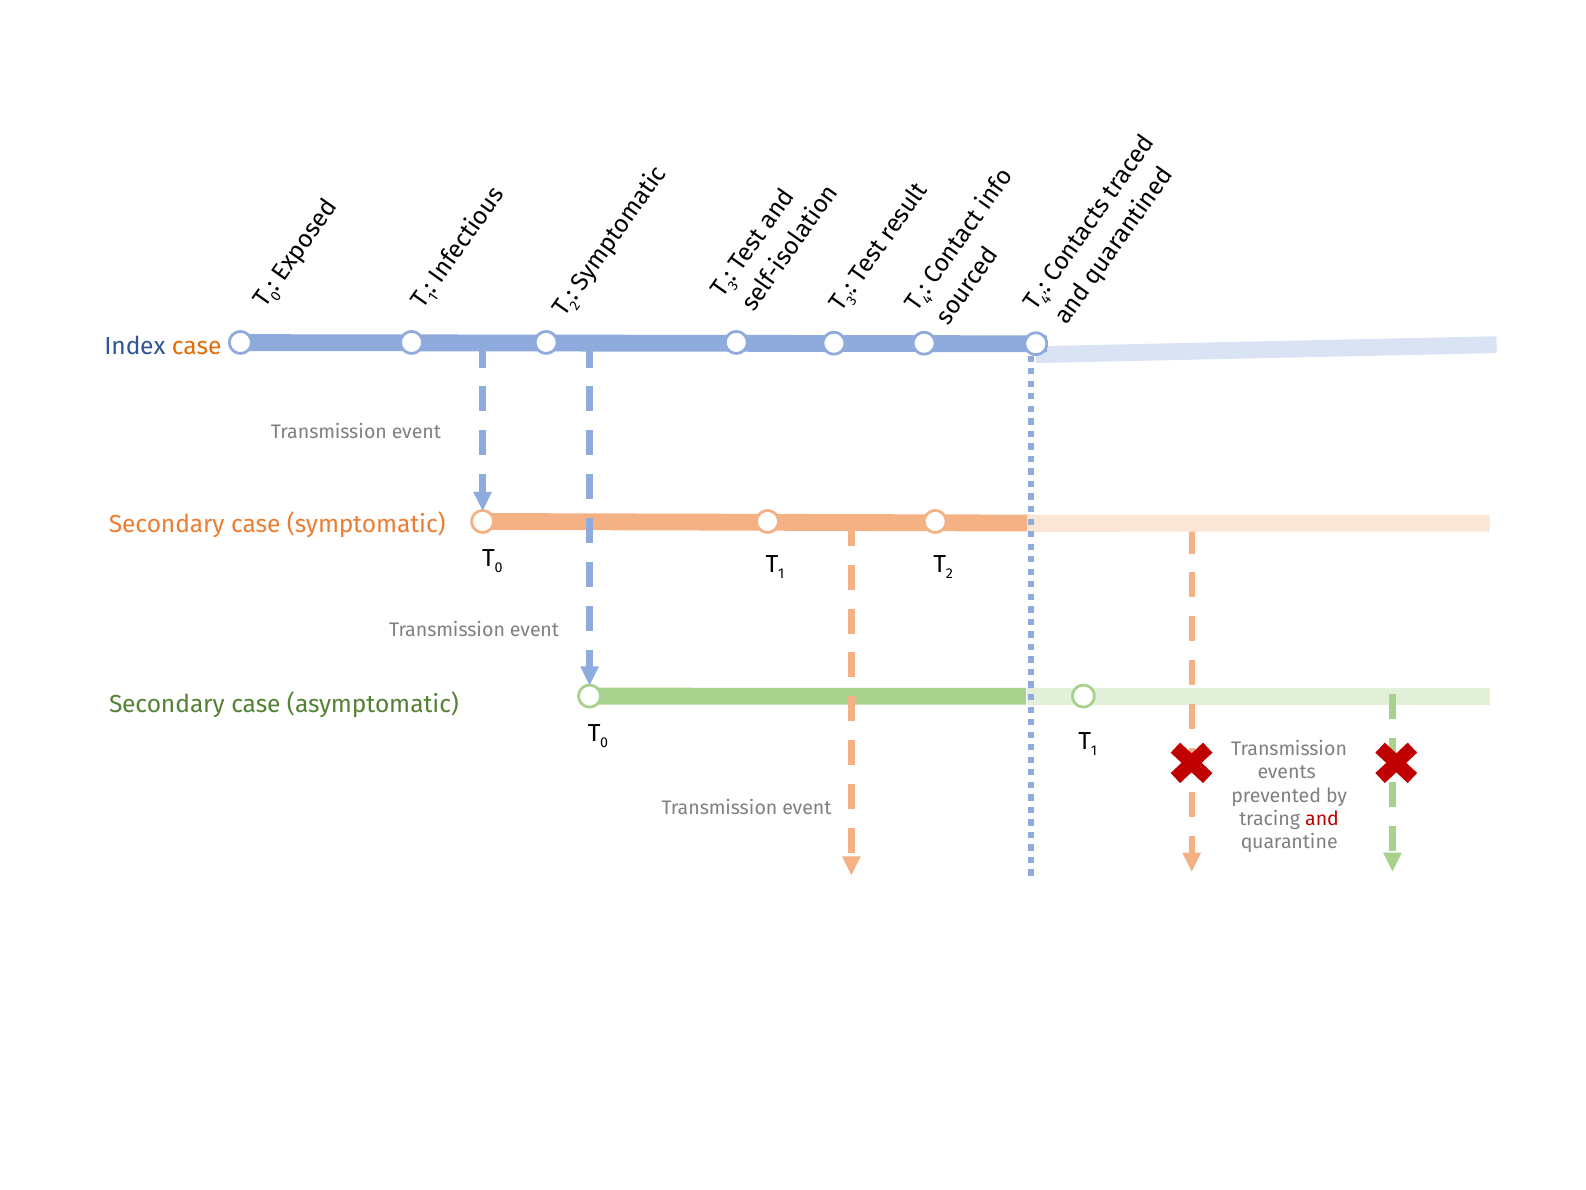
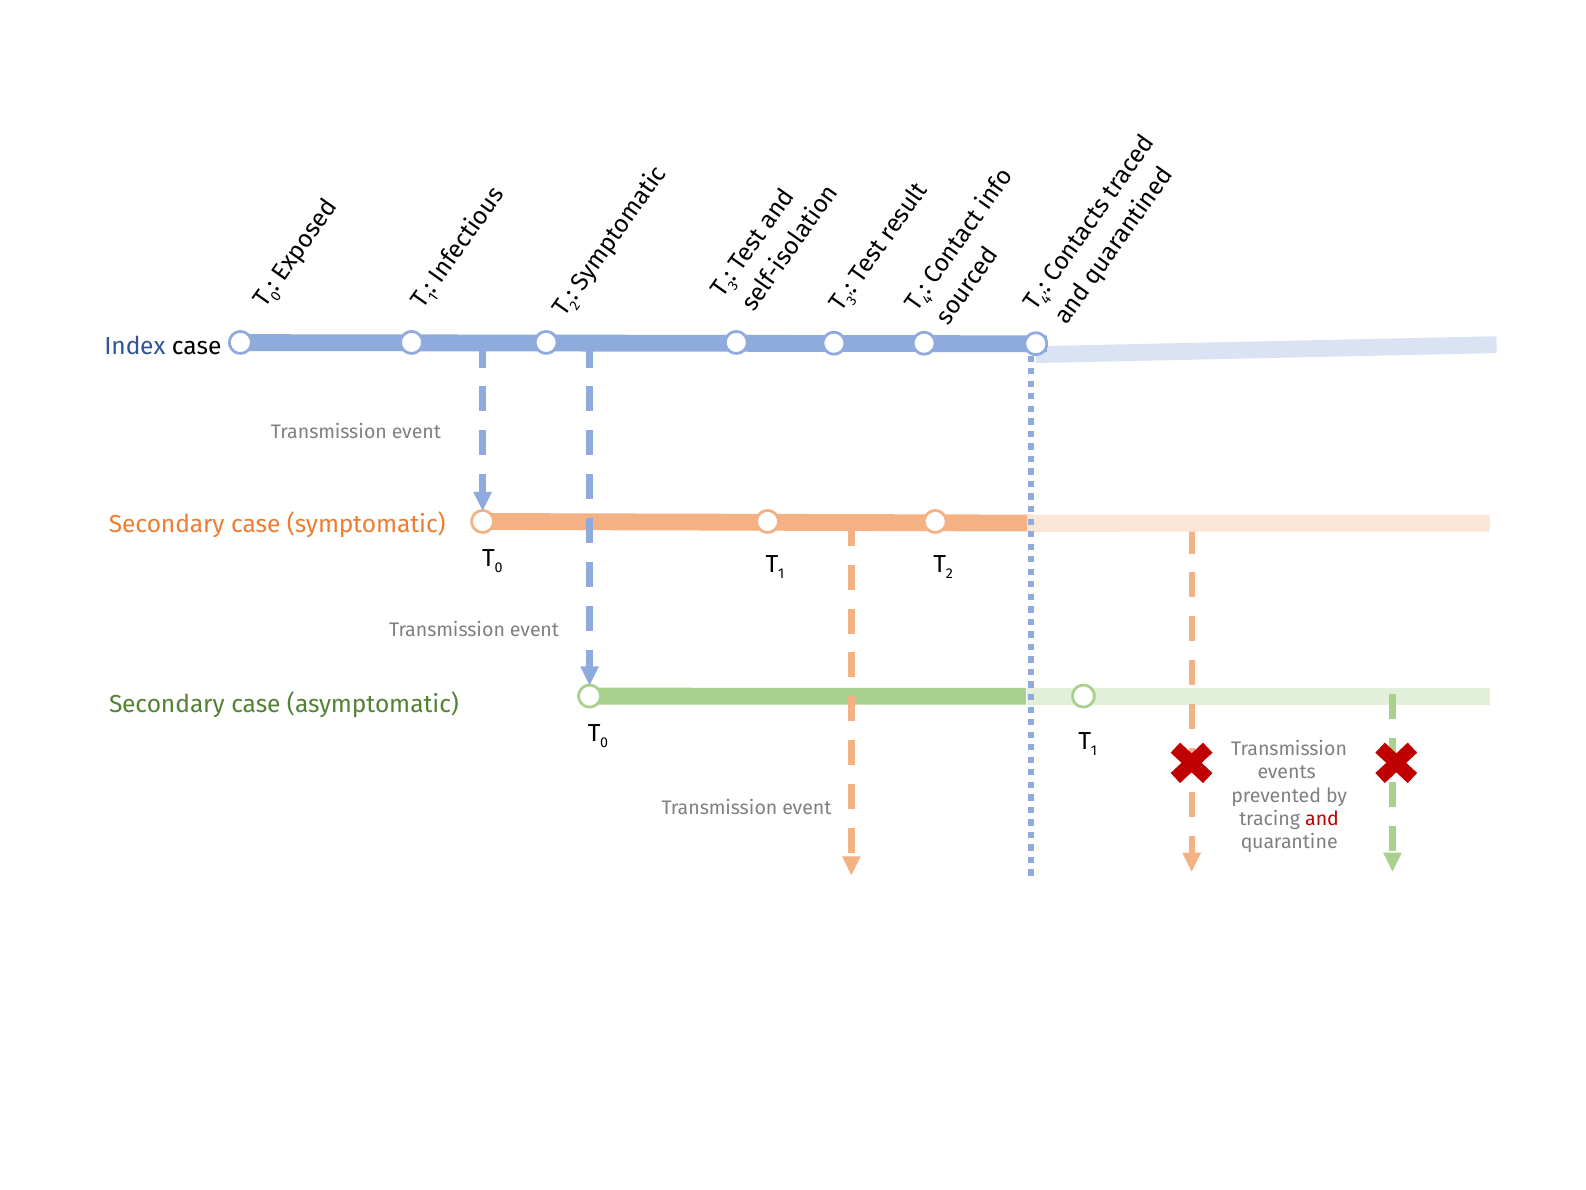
case colour: orange -> black (197, 346)
